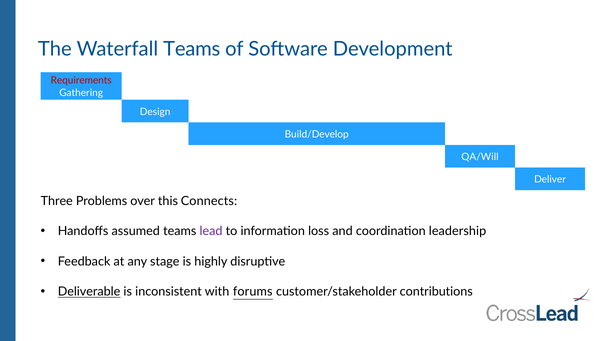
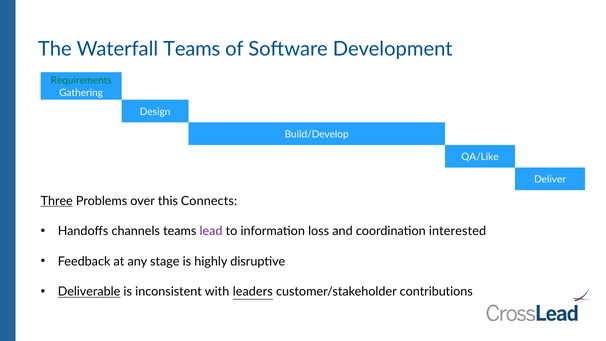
Requirements colour: red -> green (81, 81)
QA/Will: QA/Will -> QA/Like (480, 157)
Three underline: none -> present (57, 201)
assumed: assumed -> channels (136, 231)
leadership: leadership -> interested (458, 231)
forums: forums -> leaders (253, 292)
